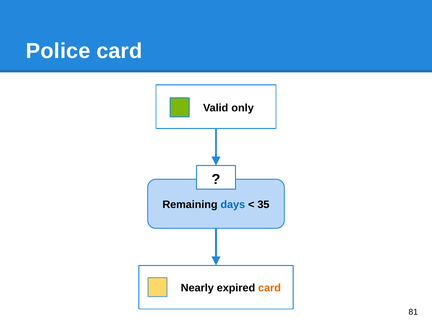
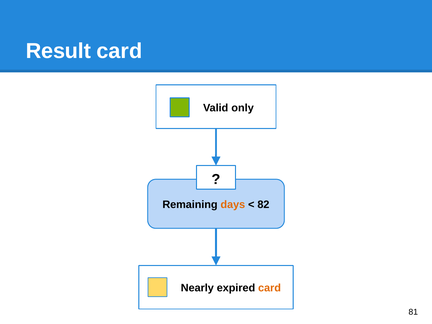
Police: Police -> Result (58, 51)
days colour: blue -> orange (233, 205)
35: 35 -> 82 (263, 205)
